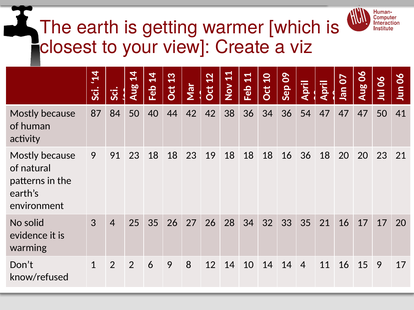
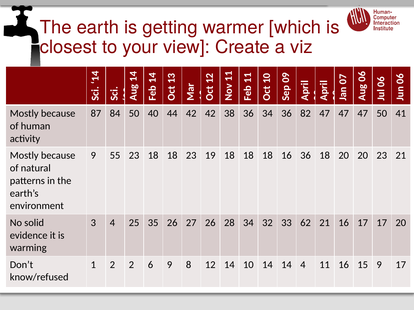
54: 54 -> 82 (306, 114)
91: 91 -> 55 (115, 156)
33 35: 35 -> 62 (306, 223)
